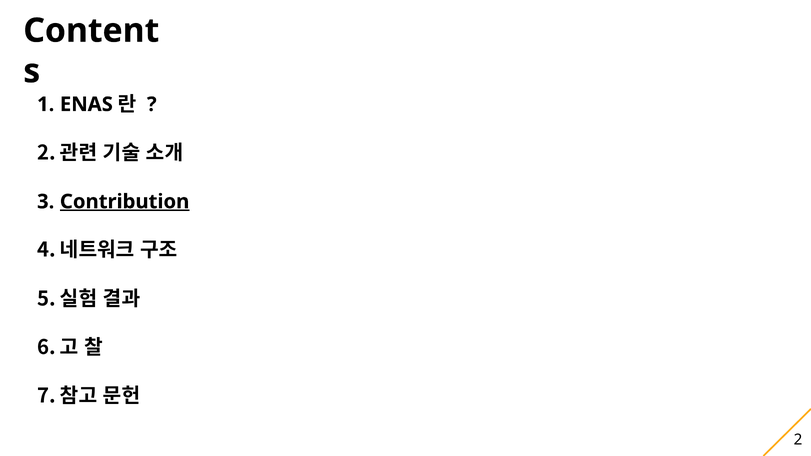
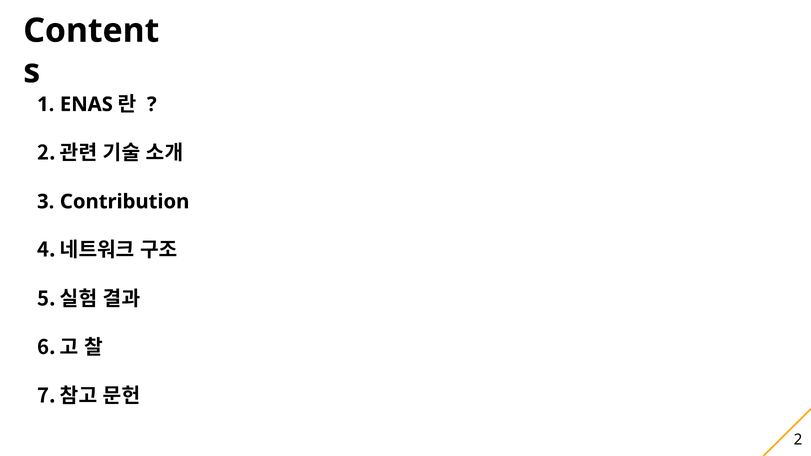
Contribution underline: present -> none (125, 202)
